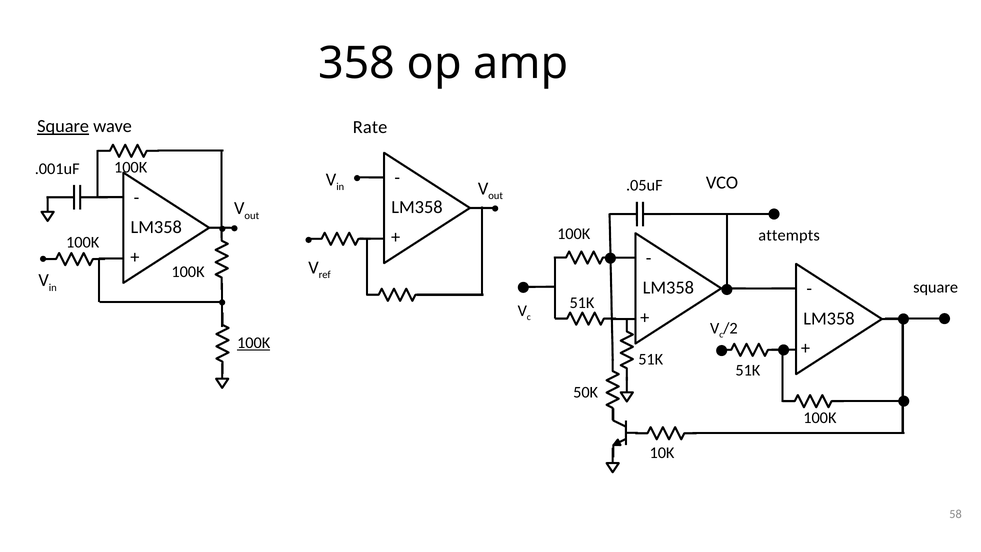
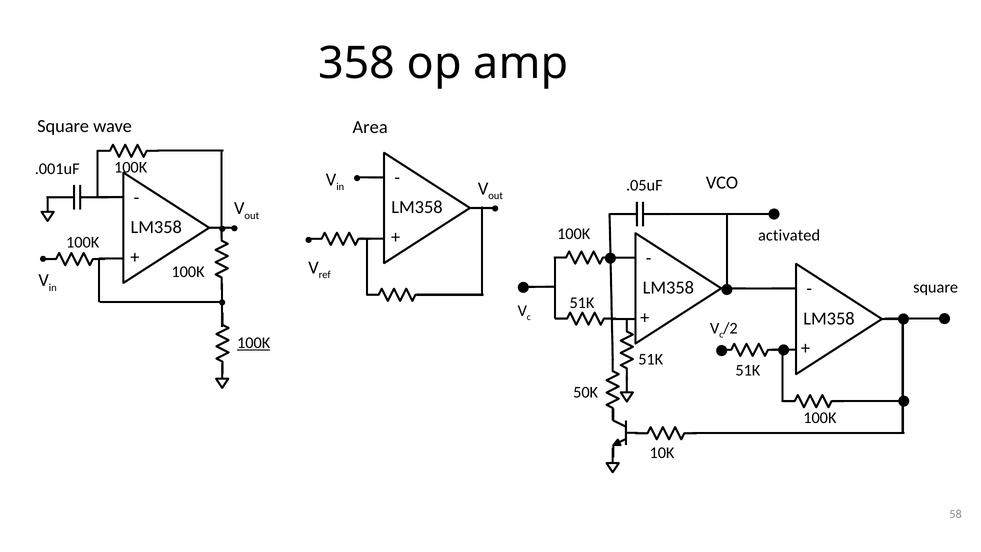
Square underline: present -> none (63, 126)
Rate: Rate -> Area (370, 127)
attempts: attempts -> activated (789, 235)
